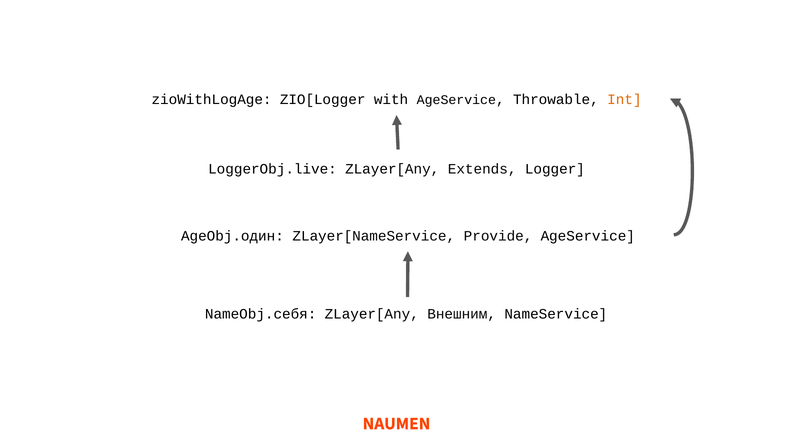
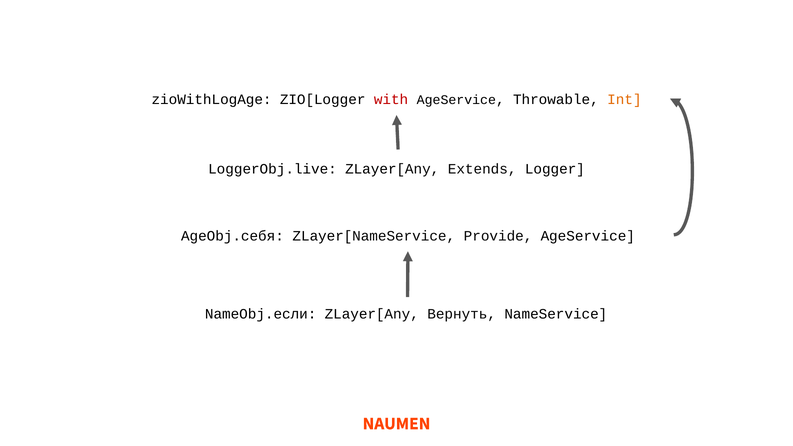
with colour: black -> red (391, 100)
AgeObj.один: AgeObj.один -> AgeObj.себя (232, 236)
NameObj.себя: NameObj.себя -> NameObj.если (261, 314)
Внешним: Внешним -> Вернуть (462, 314)
